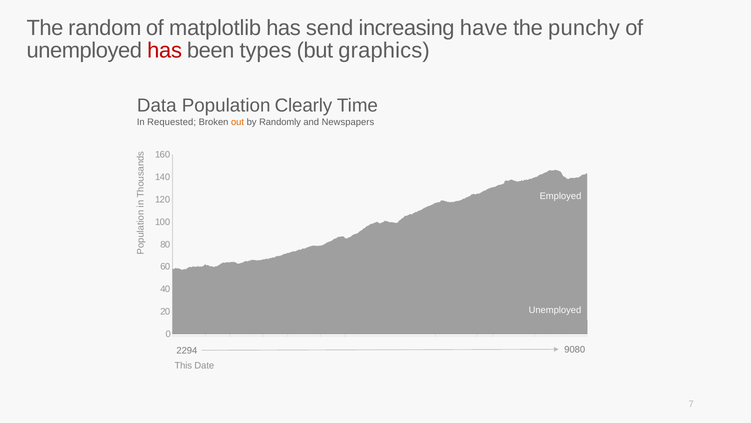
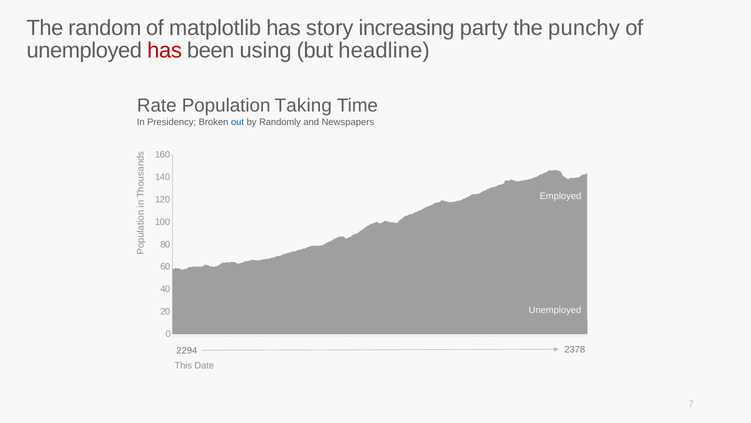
send: send -> story (330, 28)
have: have -> party (484, 28)
types: types -> using (266, 51)
graphics: graphics -> headline (384, 51)
Data: Data -> Rate (157, 106)
Clearly: Clearly -> Taking (303, 106)
Requested: Requested -> Presidency (172, 122)
out colour: orange -> blue (238, 122)
9080: 9080 -> 2378 (575, 349)
